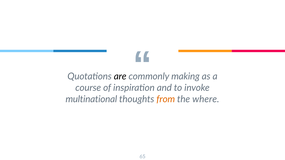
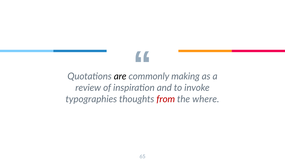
course: course -> review (88, 88)
multinational: multinational -> typographies (91, 99)
from colour: orange -> red (166, 99)
